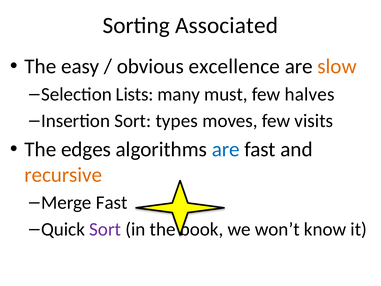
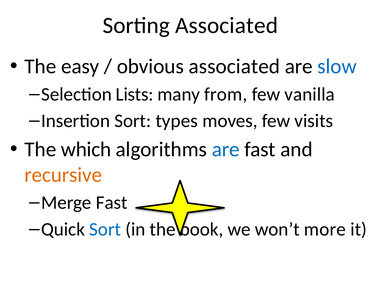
obvious excellence: excellence -> associated (234, 66)
slow colour: orange -> blue (337, 66)
must: must -> from (226, 94)
halves: halves -> vanilla (310, 94)
edges: edges -> which (86, 149)
Sort colour: purple -> blue (105, 229)
know: know -> more (325, 229)
